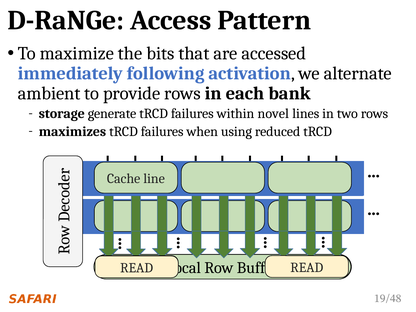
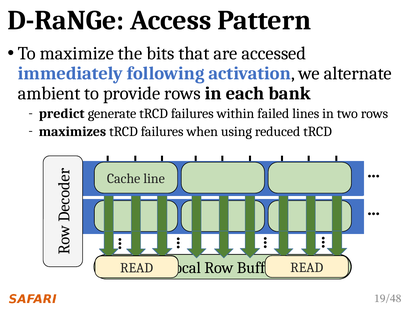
storage: storage -> predict (62, 114)
novel: novel -> failed (273, 114)
